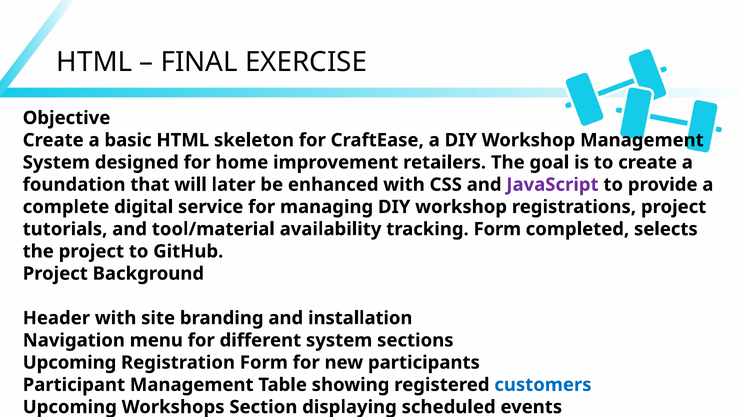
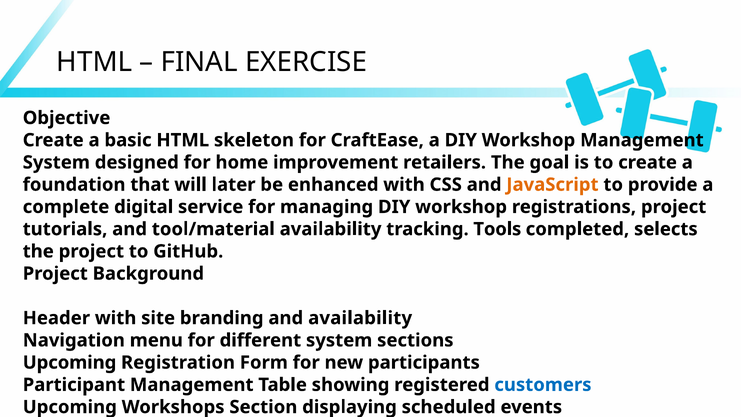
JavaScript colour: purple -> orange (552, 185)
tracking Form: Form -> Tools (497, 229)
and installation: installation -> availability (360, 318)
